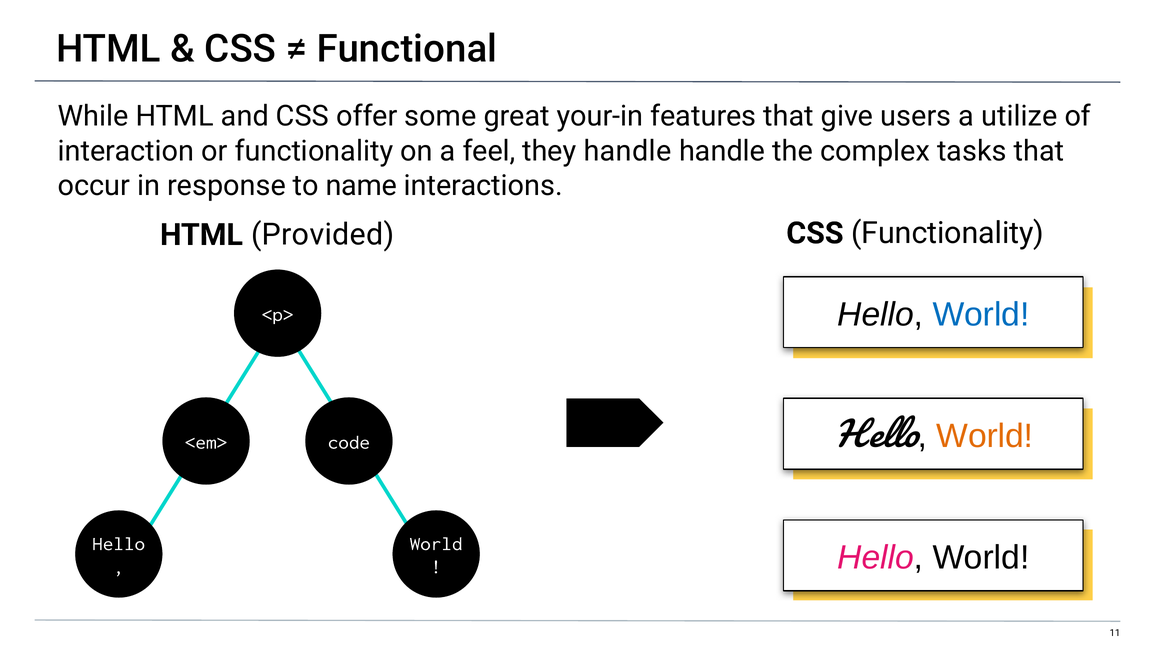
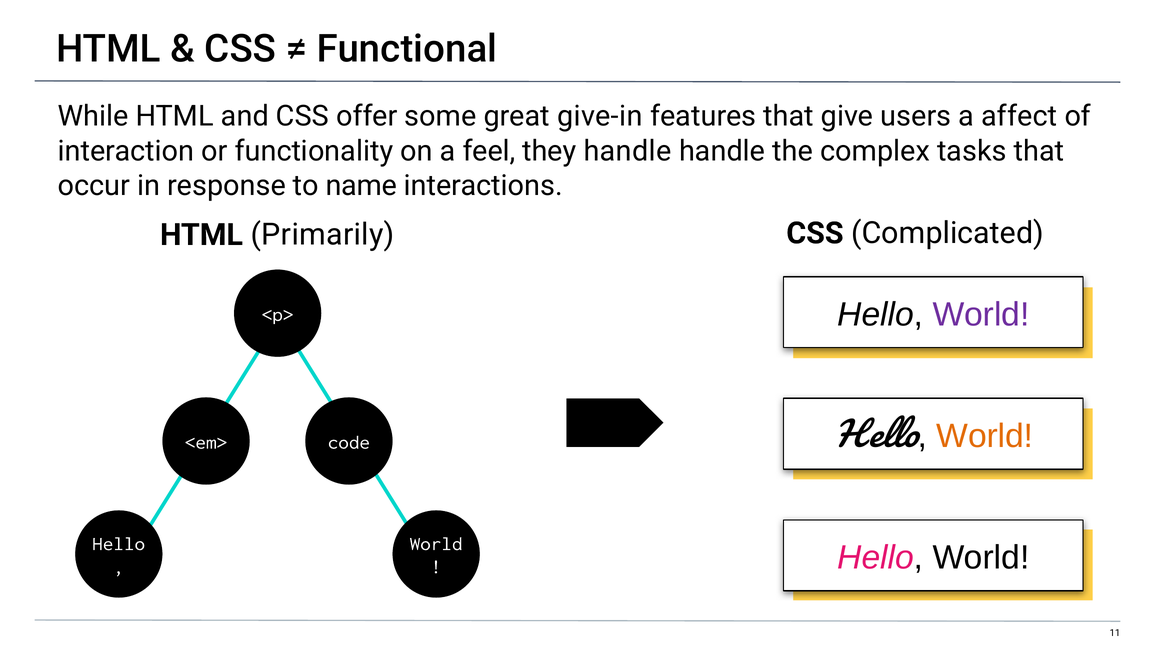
your-in: your-in -> give-in (600, 116)
utilize: utilize -> affect (1019, 116)
Provided: Provided -> Primarily (323, 235)
CSS Functionality: Functionality -> Complicated (948, 233)
World colour: blue -> purple (981, 314)
